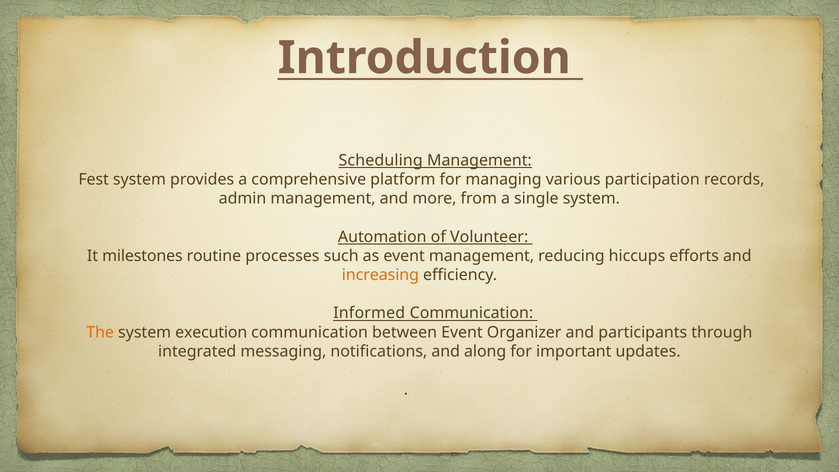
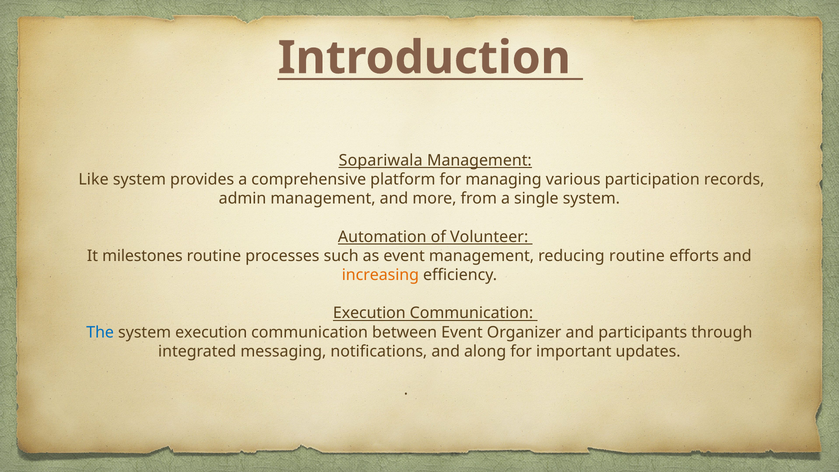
Scheduling: Scheduling -> Sopariwala (381, 160)
Fest: Fest -> Like (94, 179)
reducing hiccups: hiccups -> routine (637, 256)
Informed: Informed -> Execution (369, 313)
The colour: orange -> blue (100, 332)
